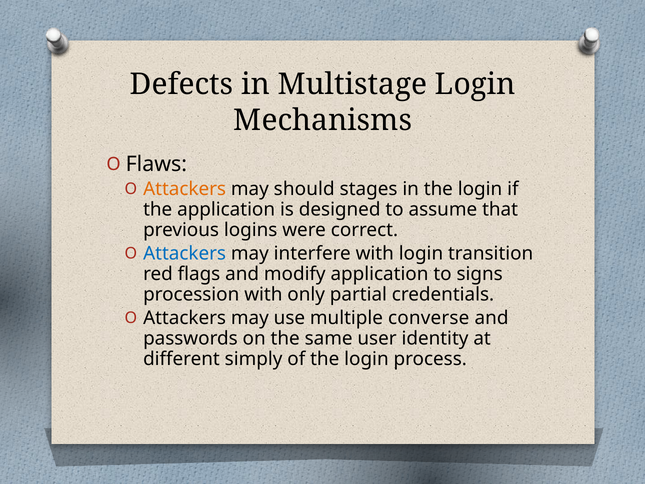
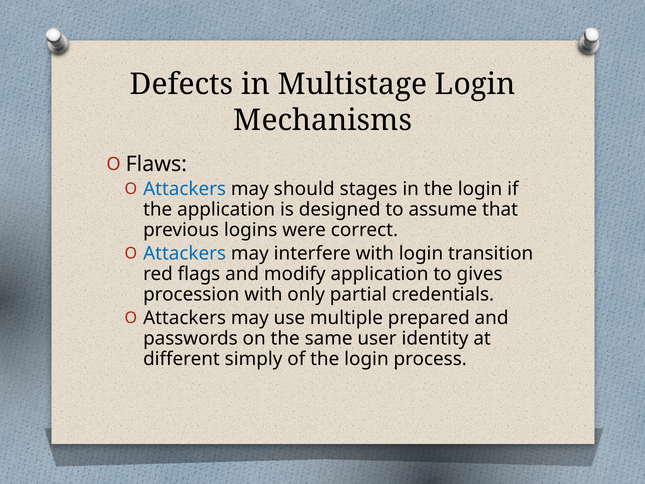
Attackers colour: orange -> blue (185, 189)
signs: signs -> gives (480, 274)
converse: converse -> prepared (429, 318)
